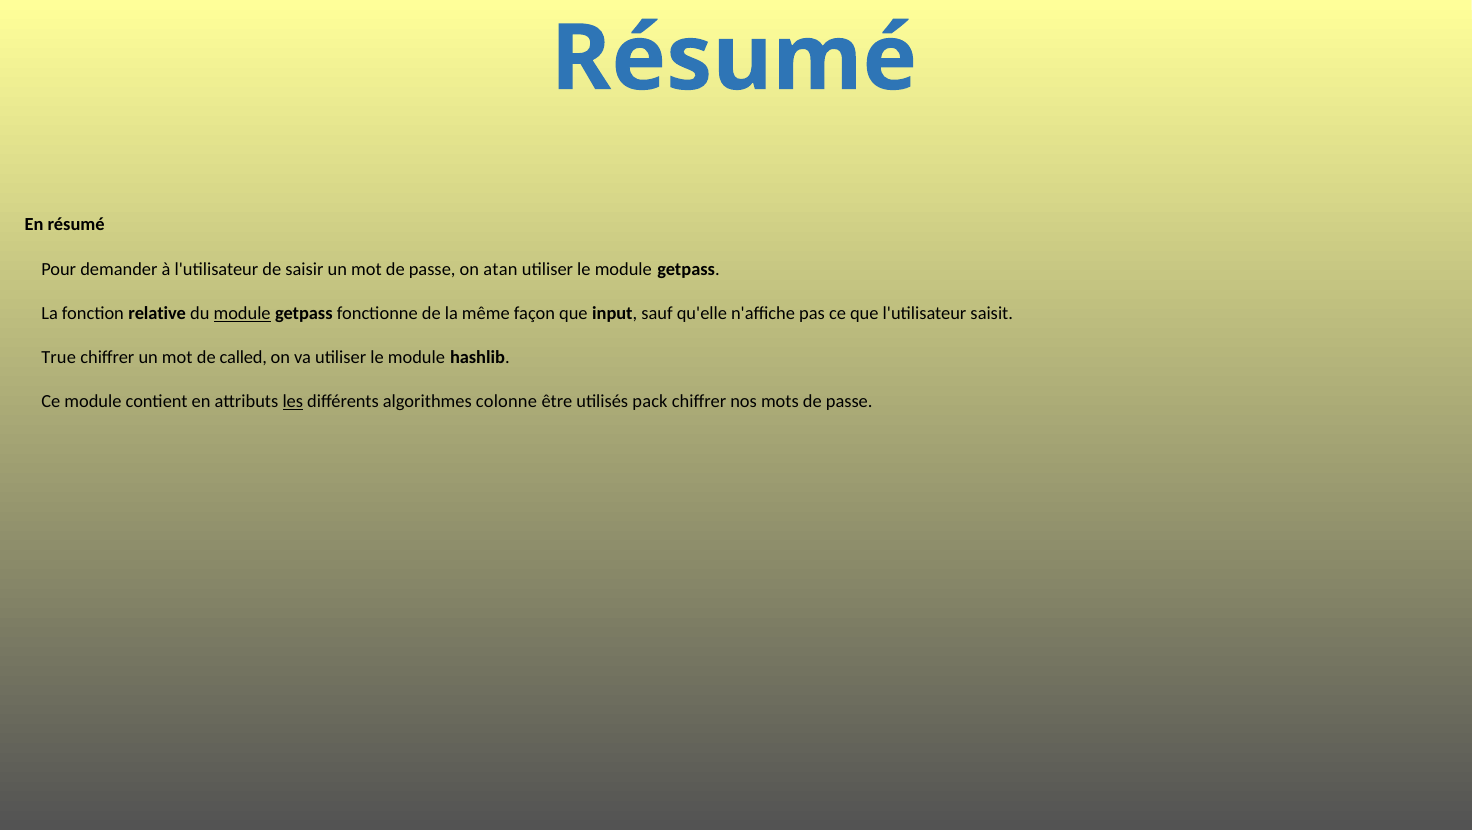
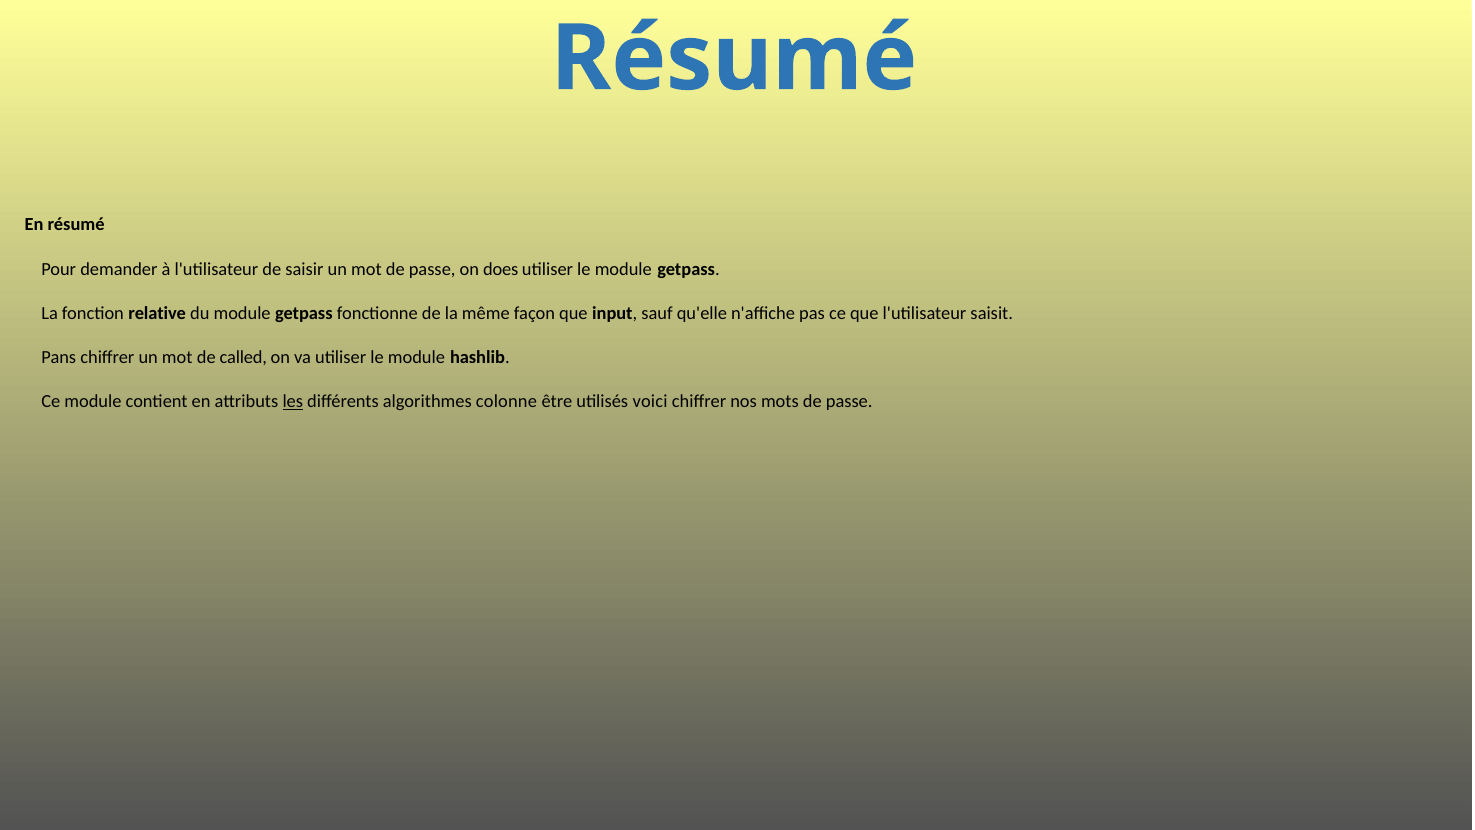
atan: atan -> does (501, 269)
module underline: present -> none (242, 313)
True: True -> Pans (59, 357)
pack: pack -> voici (650, 402)
